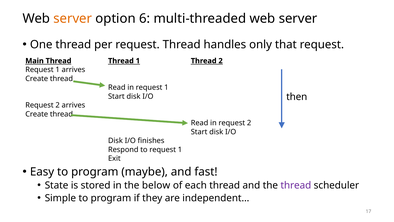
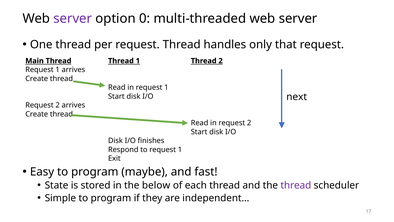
server colour: orange -> purple (73, 18)
6: 6 -> 0 (145, 18)
then: then -> next (297, 97)
